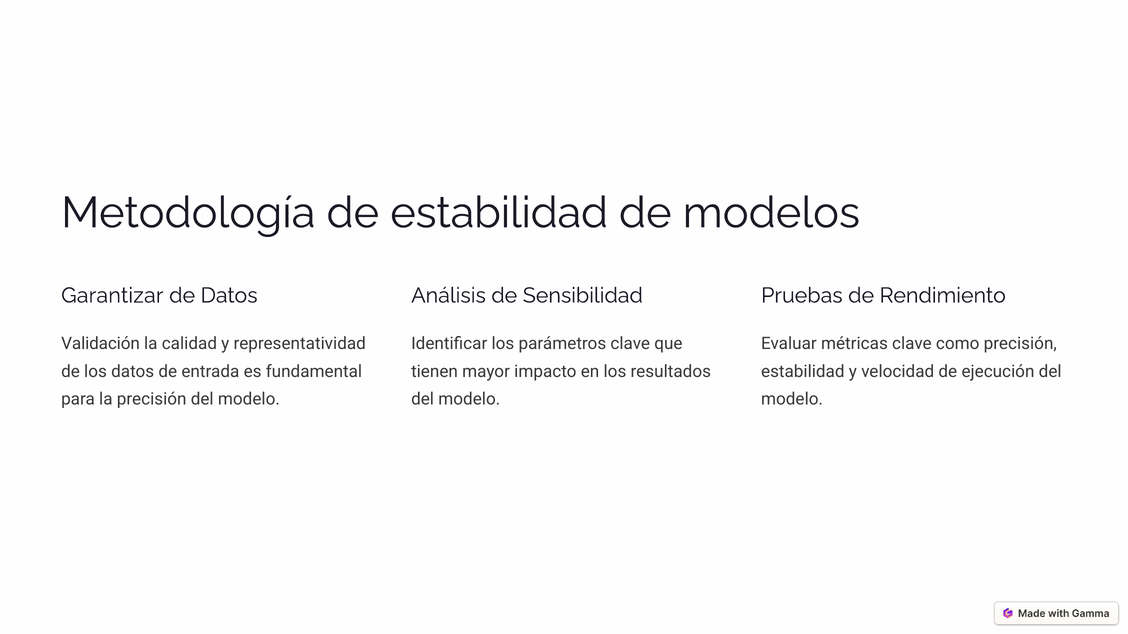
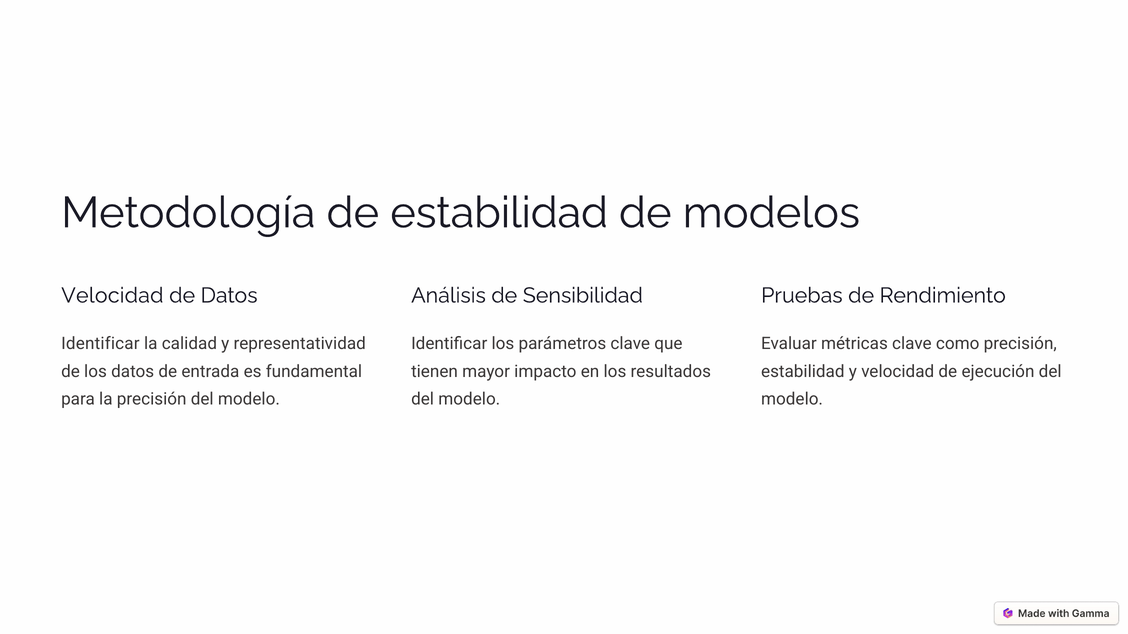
Garantizar: Garantizar -> Velocidad (112, 296)
Validación: Validación -> Identificar (100, 344)
